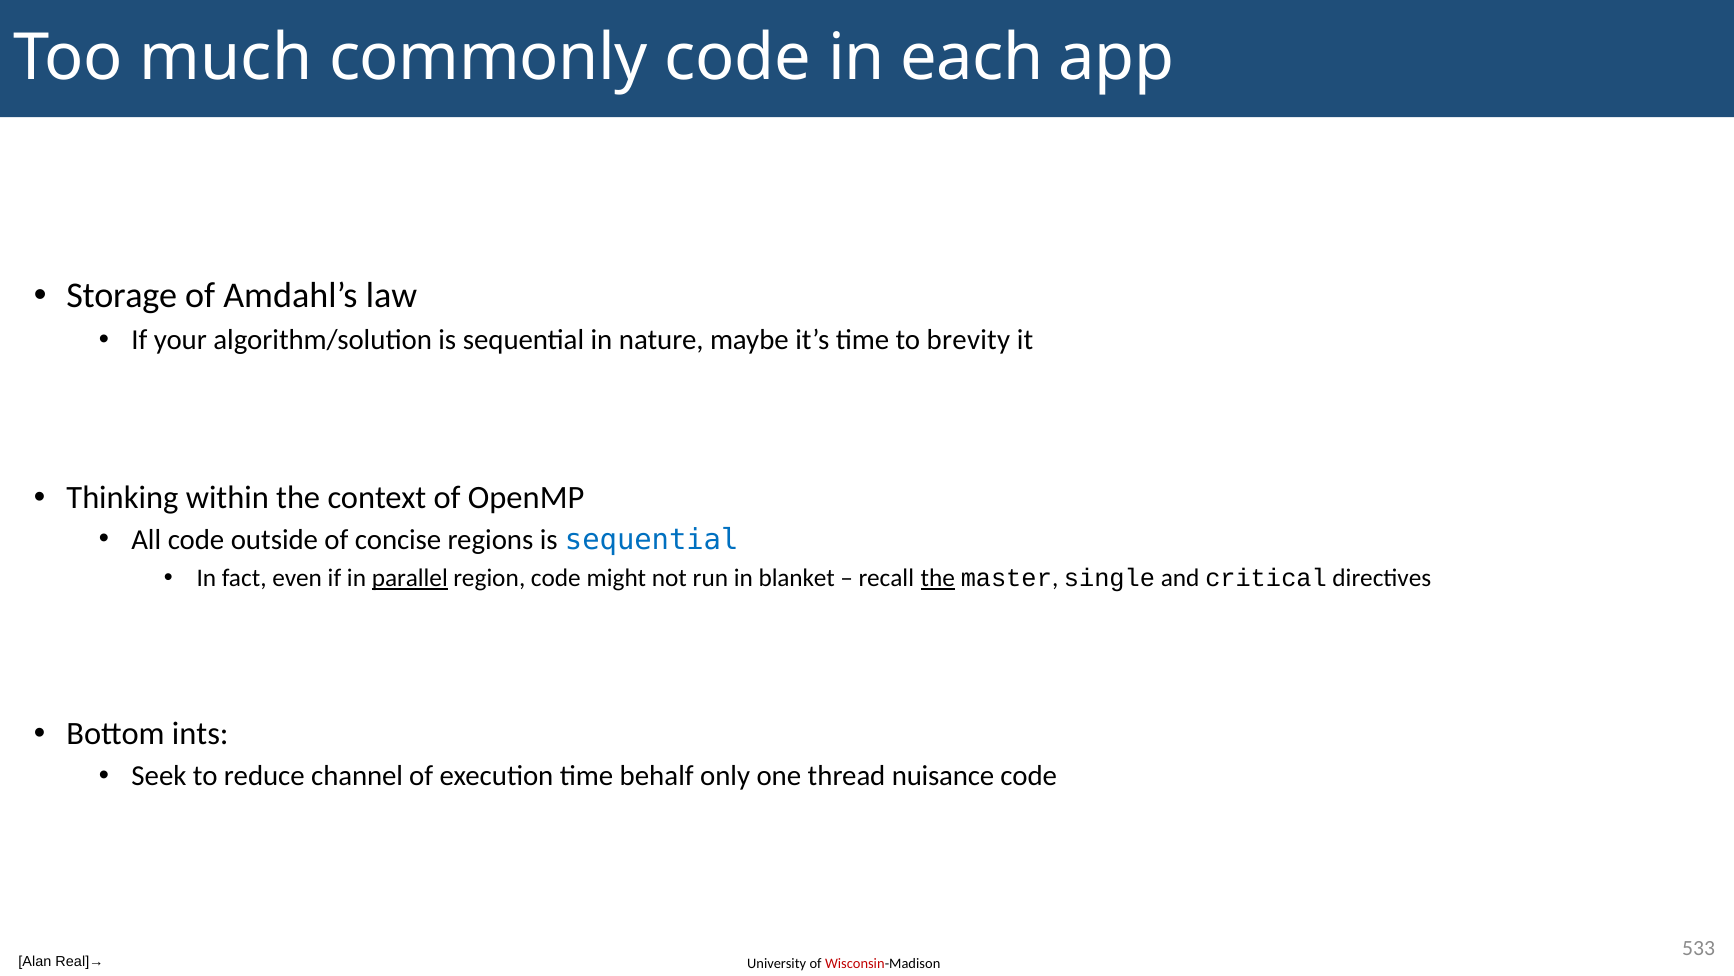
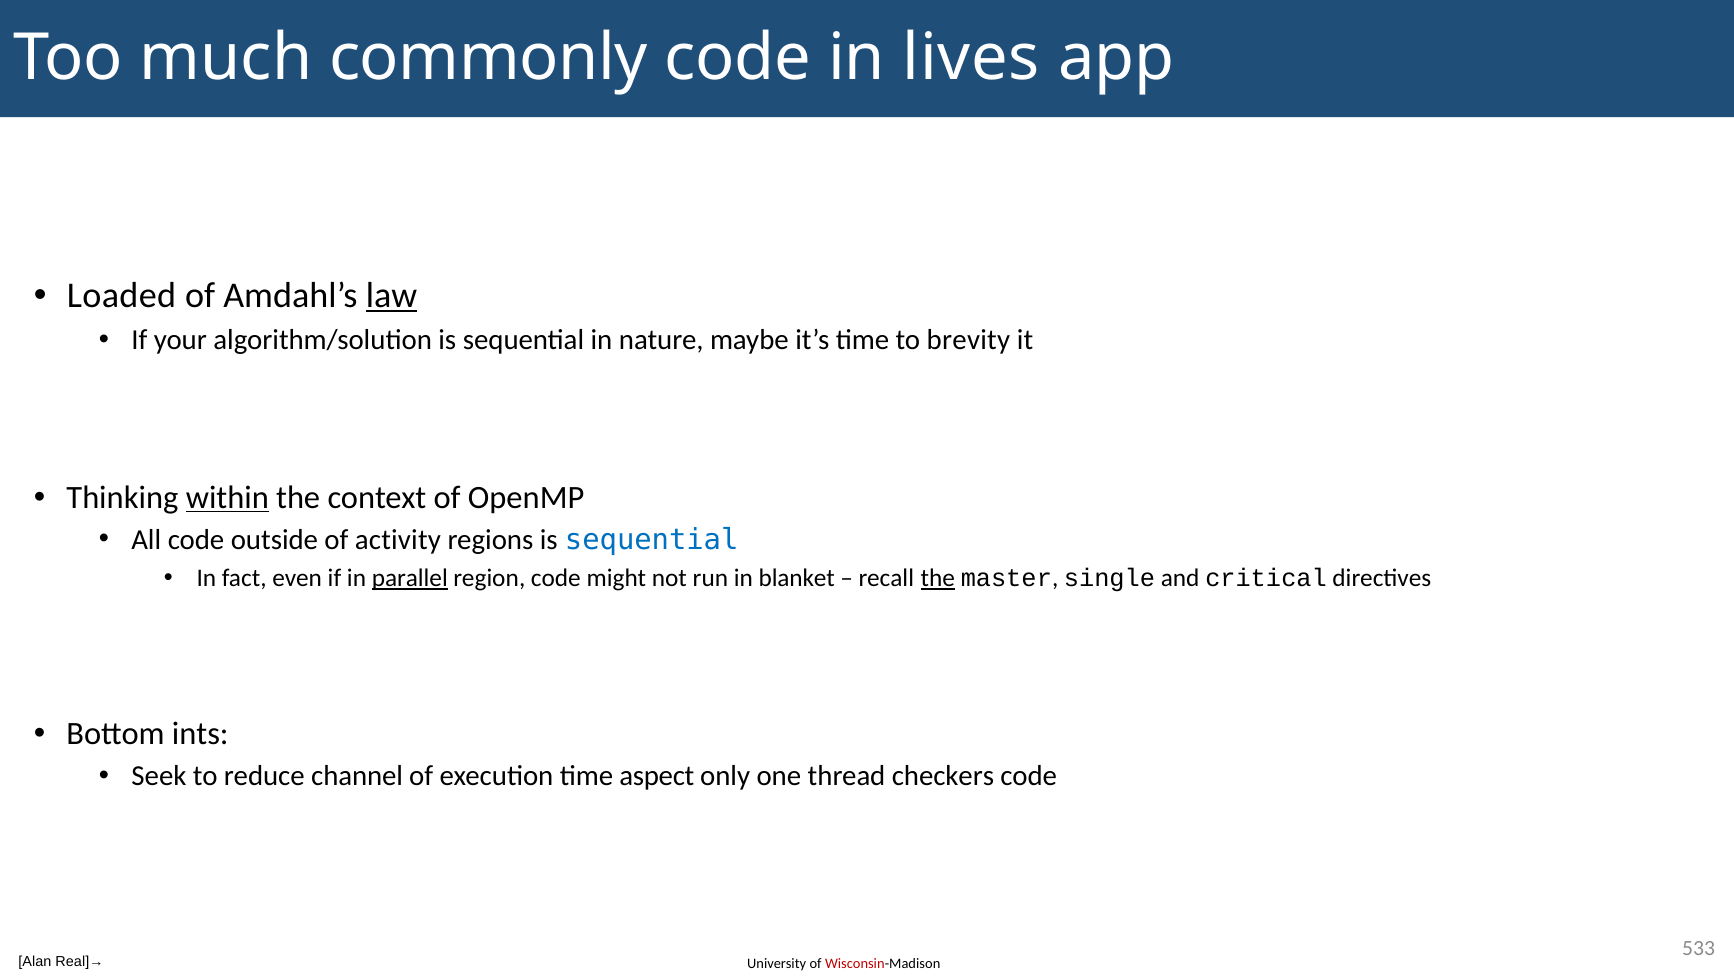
each: each -> lives (971, 58)
Storage: Storage -> Loaded (121, 296)
law underline: none -> present (391, 296)
within underline: none -> present (227, 497)
concise: concise -> activity (398, 539)
behalf: behalf -> aspect (657, 775)
nuisance: nuisance -> checkers (943, 775)
